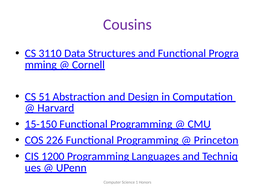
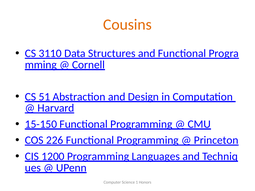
Cousins colour: purple -> orange (127, 25)
